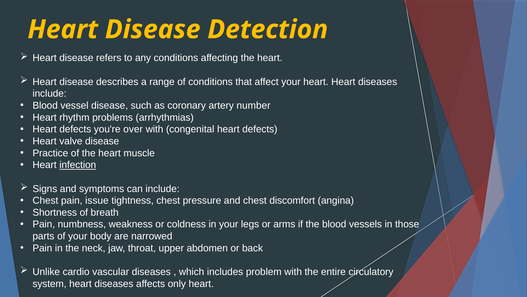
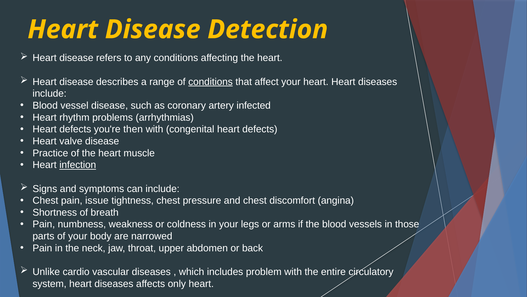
conditions underline: none -> present (211, 82)
number: number -> infected (254, 105)
over: over -> then (133, 129)
